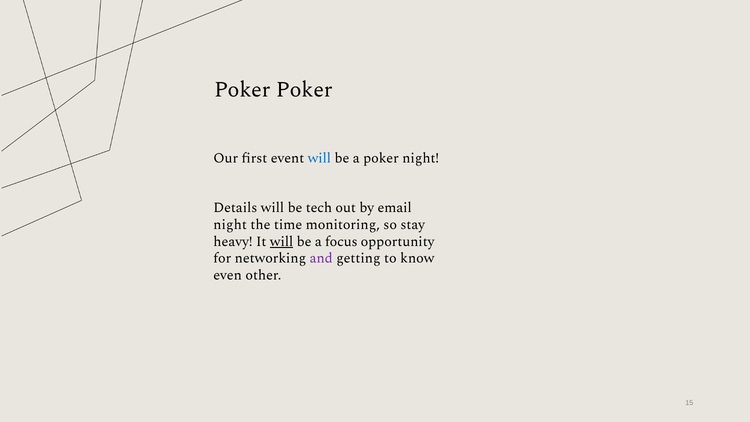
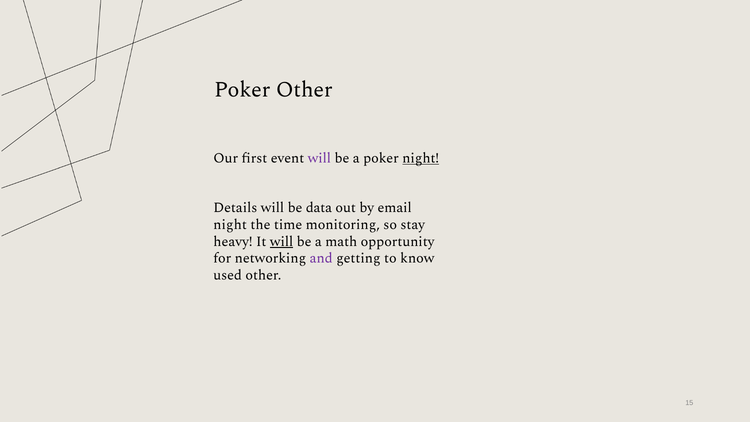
Poker Poker: Poker -> Other (304, 90)
will colour: blue -> purple (319, 158)
night underline: none -> present (421, 158)
tech: tech -> data (319, 208)
focus: focus -> math (341, 241)
even: even -> used (228, 275)
